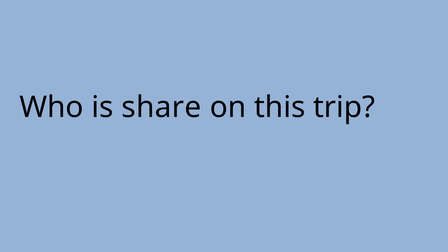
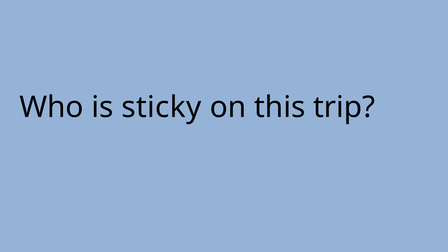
share: share -> sticky (161, 107)
